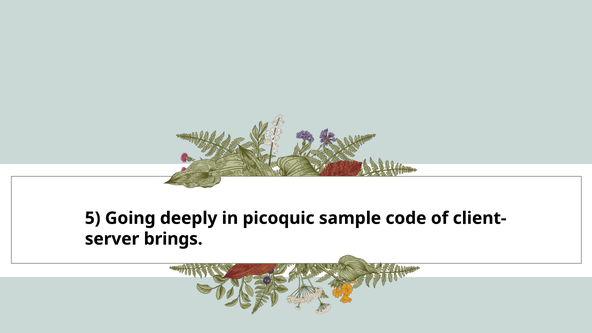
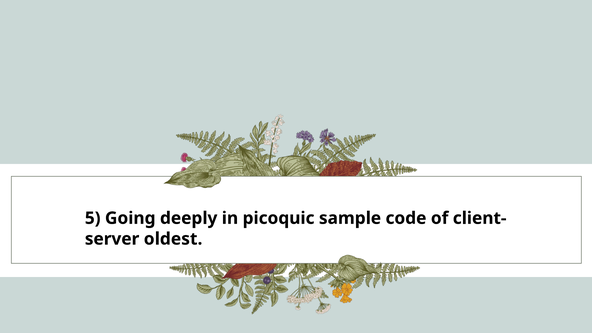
brings: brings -> oldest (173, 239)
